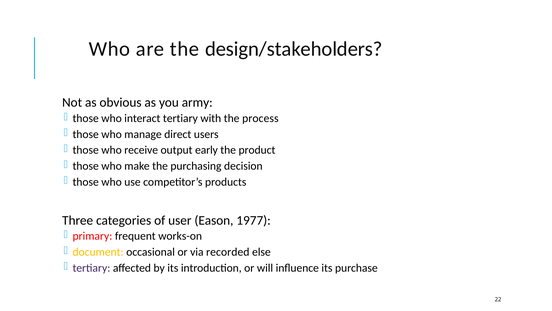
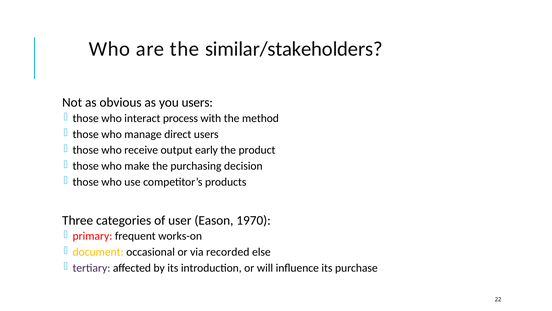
design/stakeholders: design/stakeholders -> similar/stakeholders (294, 49)
you army: army -> users (197, 102)
interact tertiary: tertiary -> process (180, 118)
process: process -> method (260, 118)
1977: 1977 -> 1970 (254, 220)
